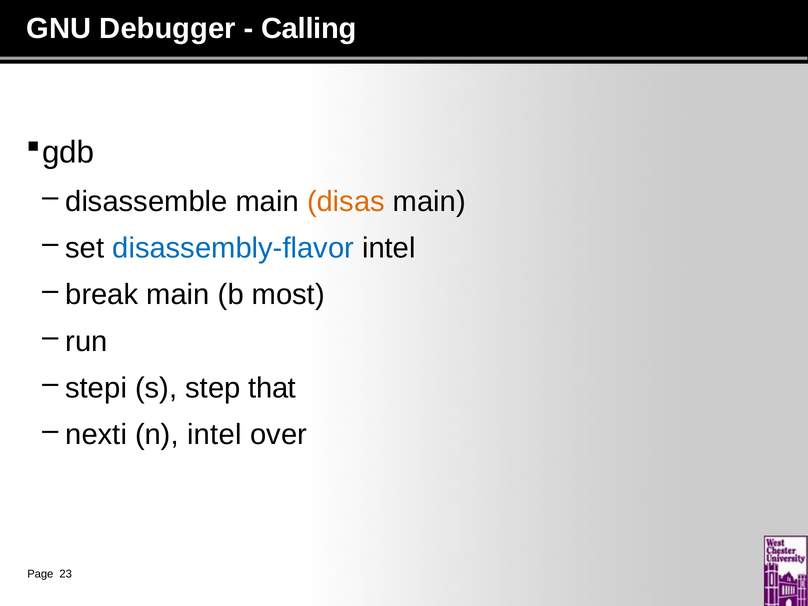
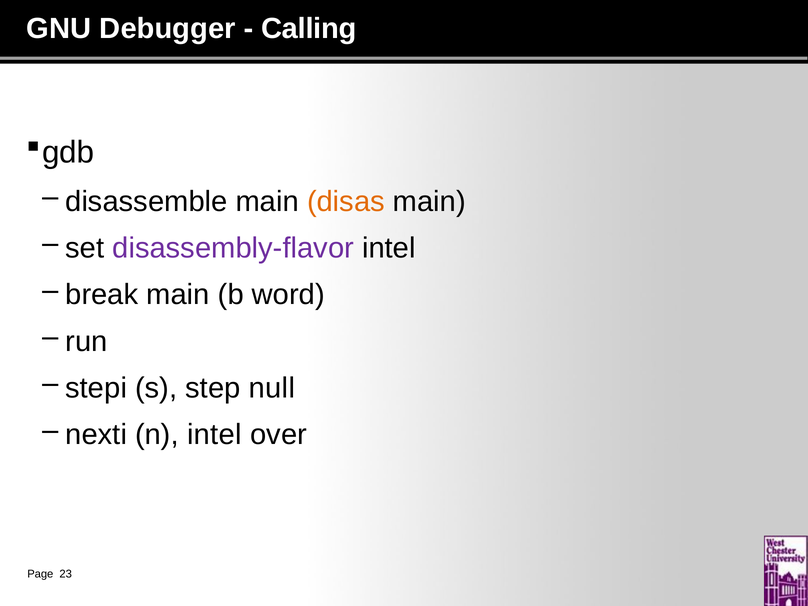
disassembly-flavor colour: blue -> purple (233, 248)
most: most -> word (288, 295)
that: that -> null (272, 388)
